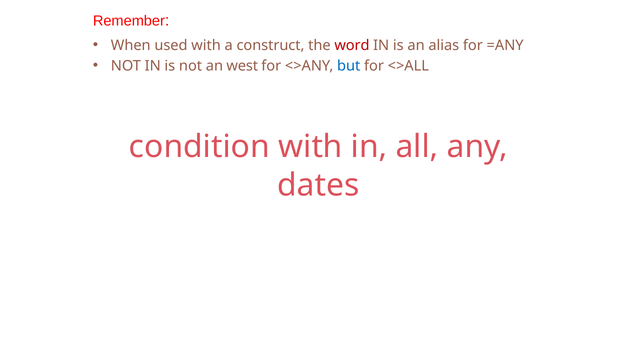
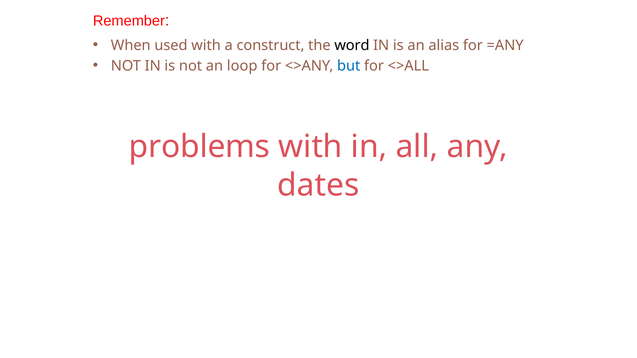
word colour: red -> black (352, 45)
west: west -> loop (242, 66)
condition: condition -> problems (200, 147)
